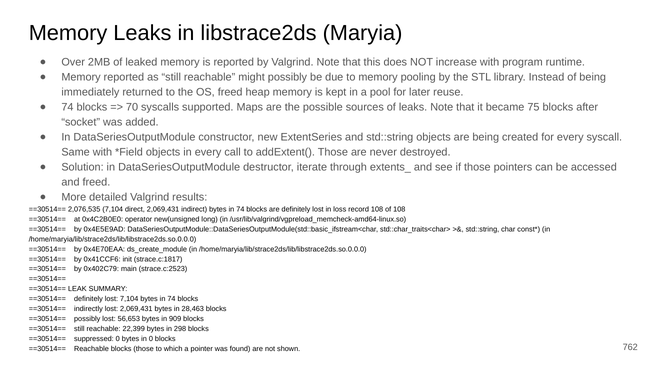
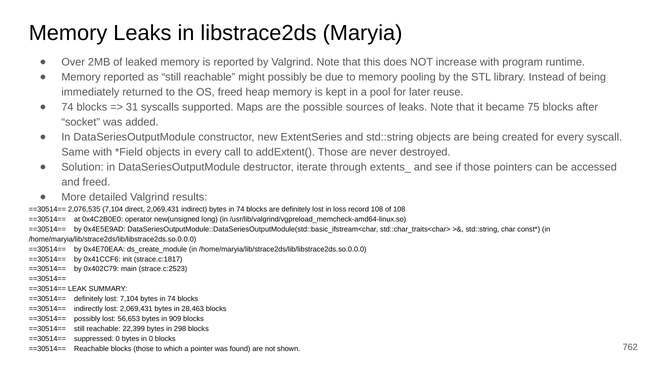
70: 70 -> 31 (132, 107)
